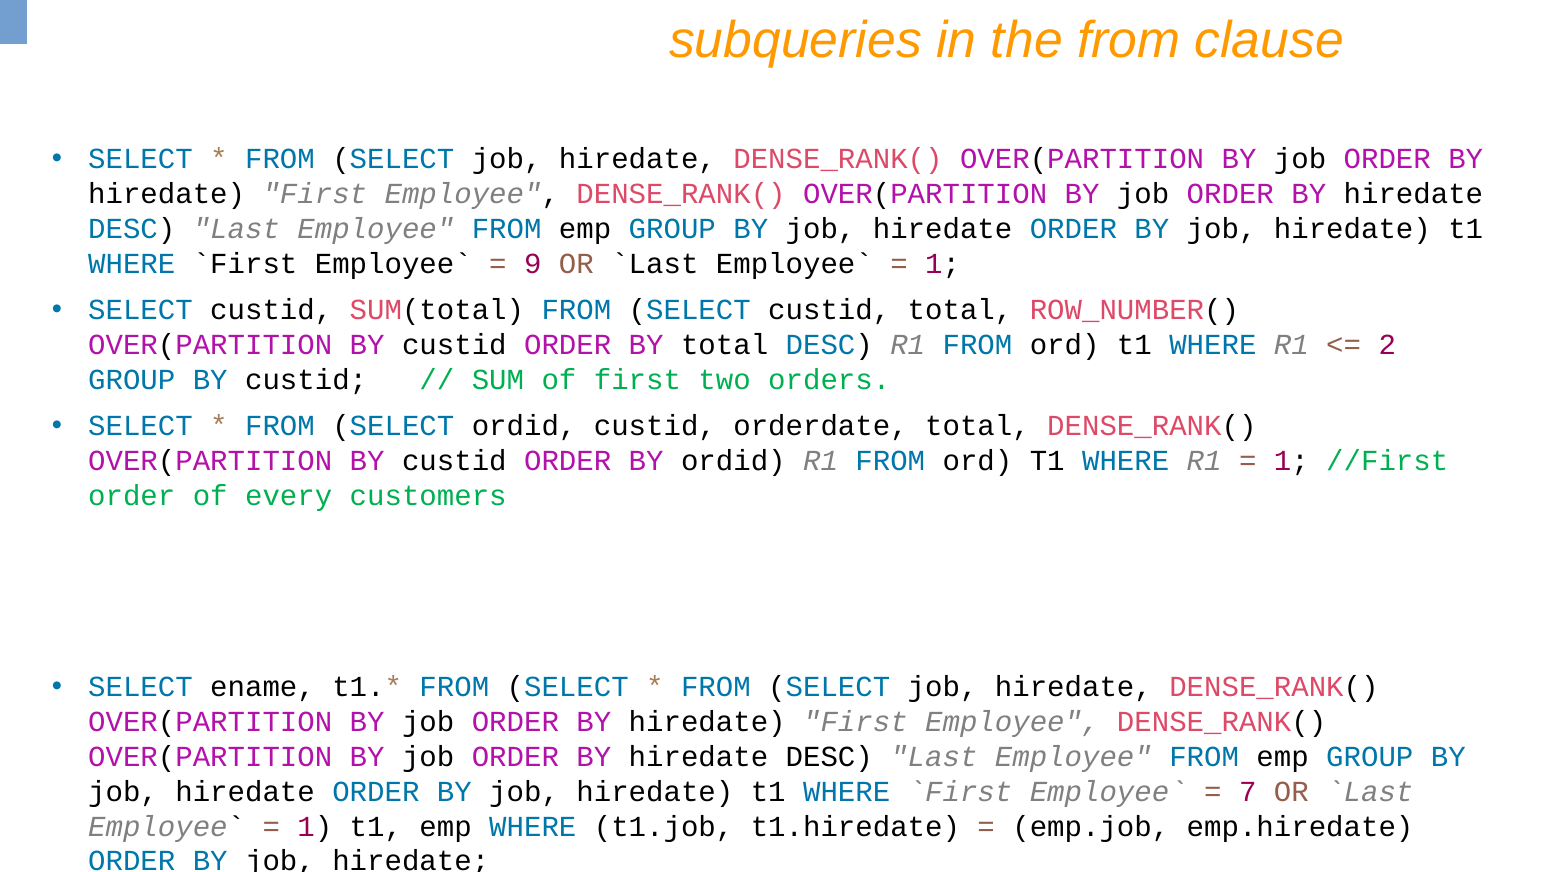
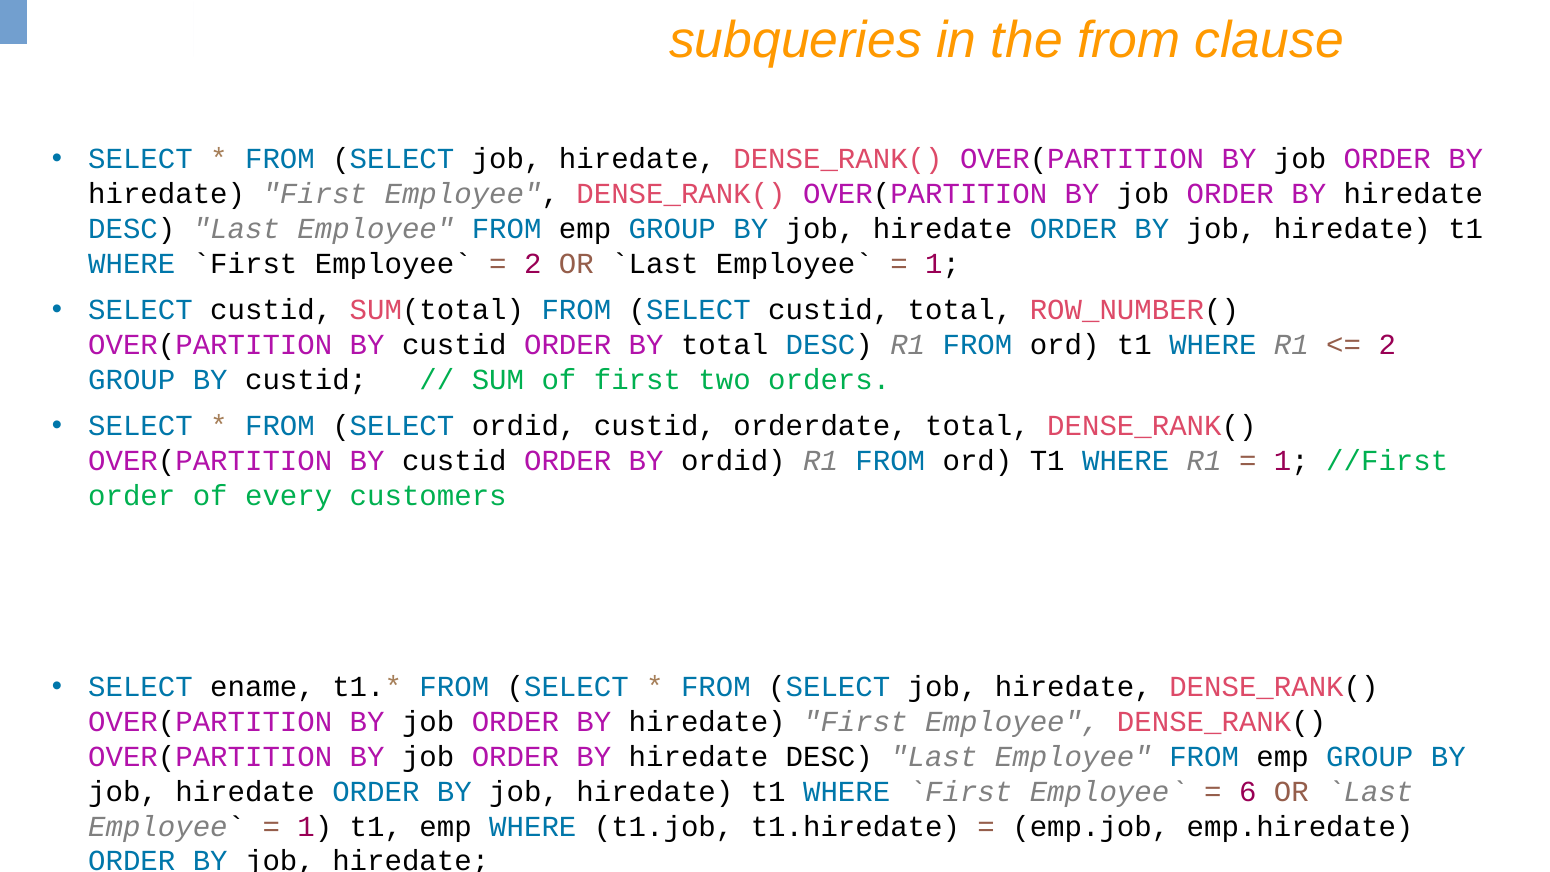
9: 9 -> 2 (533, 264)
7: 7 -> 6 (1248, 792)
